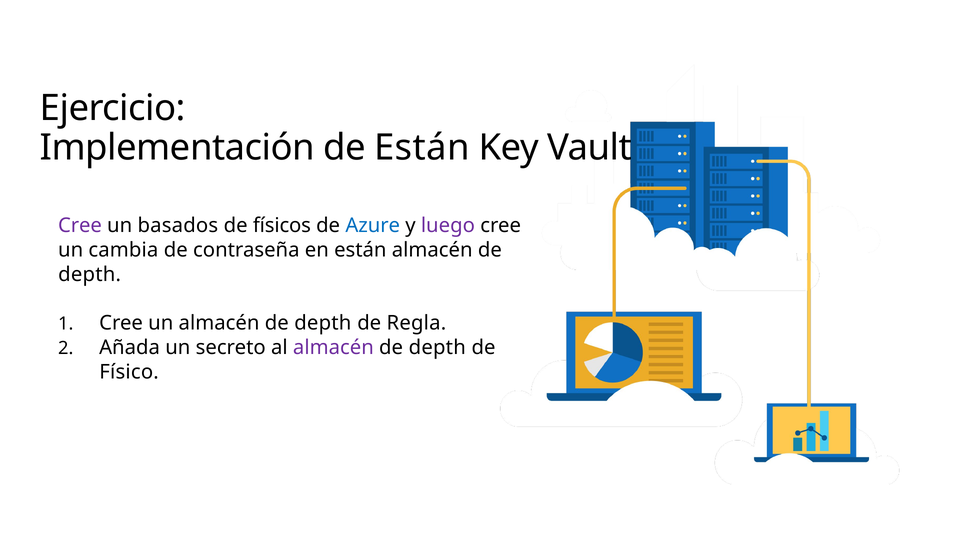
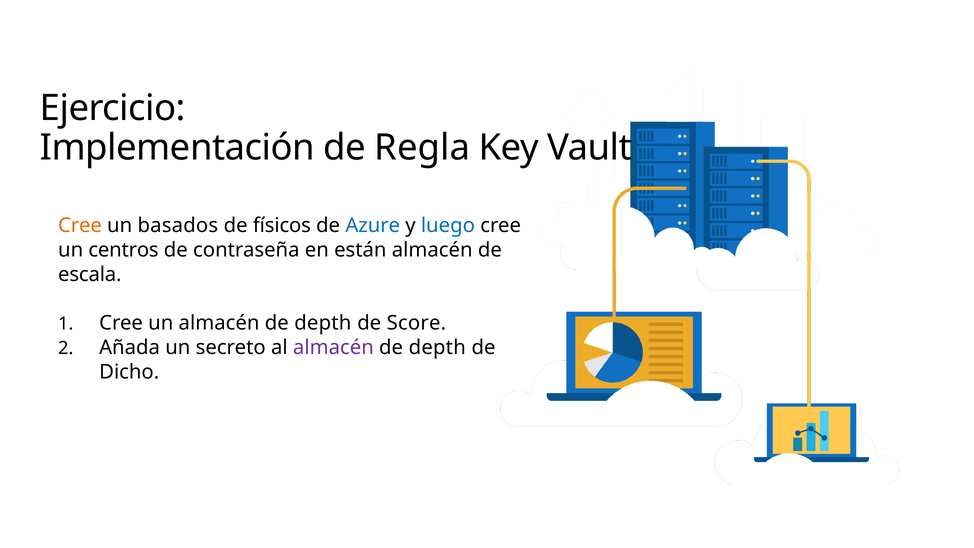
de Están: Están -> Regla (422, 148)
Cree colour: purple -> orange (80, 226)
luego colour: purple -> blue (448, 226)
cambia: cambia -> centros (124, 250)
depth: depth -> escala (90, 274)
Regla: Regla -> Score (416, 323)
Físico: Físico -> Dicho (129, 372)
